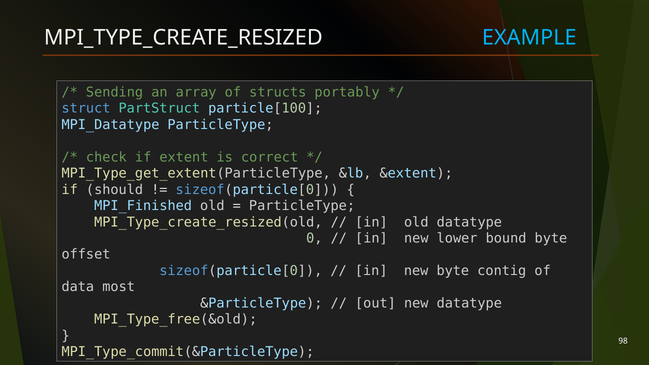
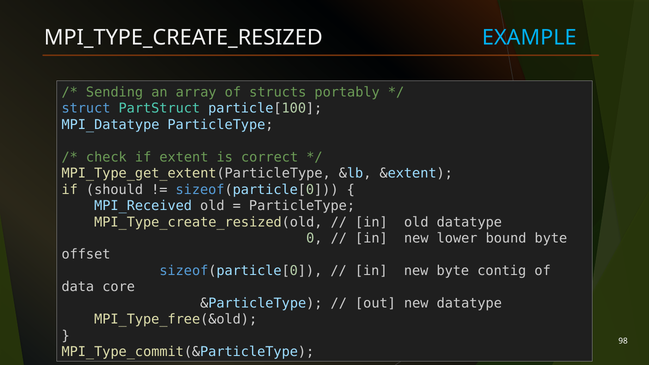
MPI_Finished: MPI_Finished -> MPI_Received (143, 206)
most: most -> core (119, 287)
